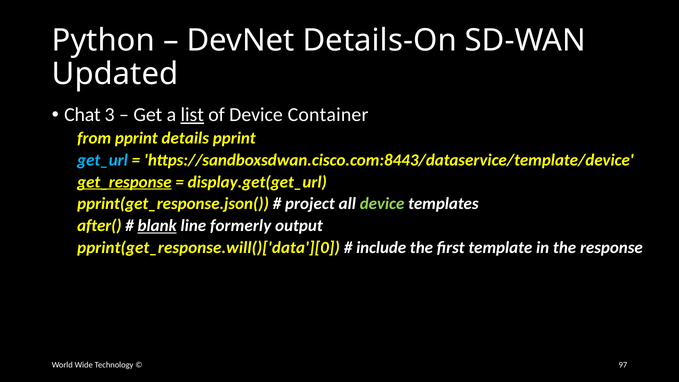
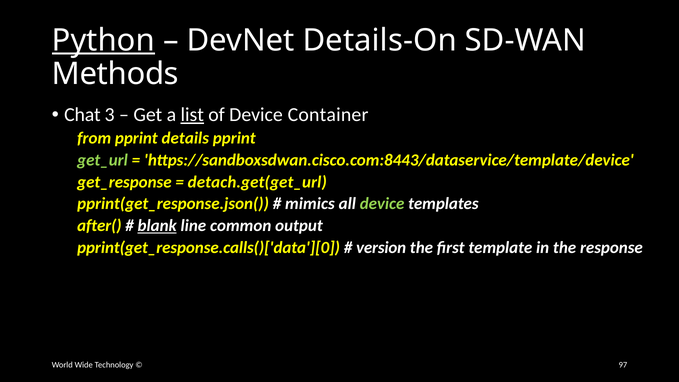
Python underline: none -> present (103, 40)
Updated: Updated -> Methods (115, 74)
get_url colour: light blue -> light green (103, 160)
get_response underline: present -> none (124, 182)
display.get(get_url: display.get(get_url -> detach.get(get_url (257, 182)
project: project -> mimics (310, 204)
formerly: formerly -> common (241, 226)
pprint(get_response.will()['data'][0: pprint(get_response.will()['data'][0 -> pprint(get_response.calls()['data'][0 (209, 247)
include: include -> version (381, 247)
